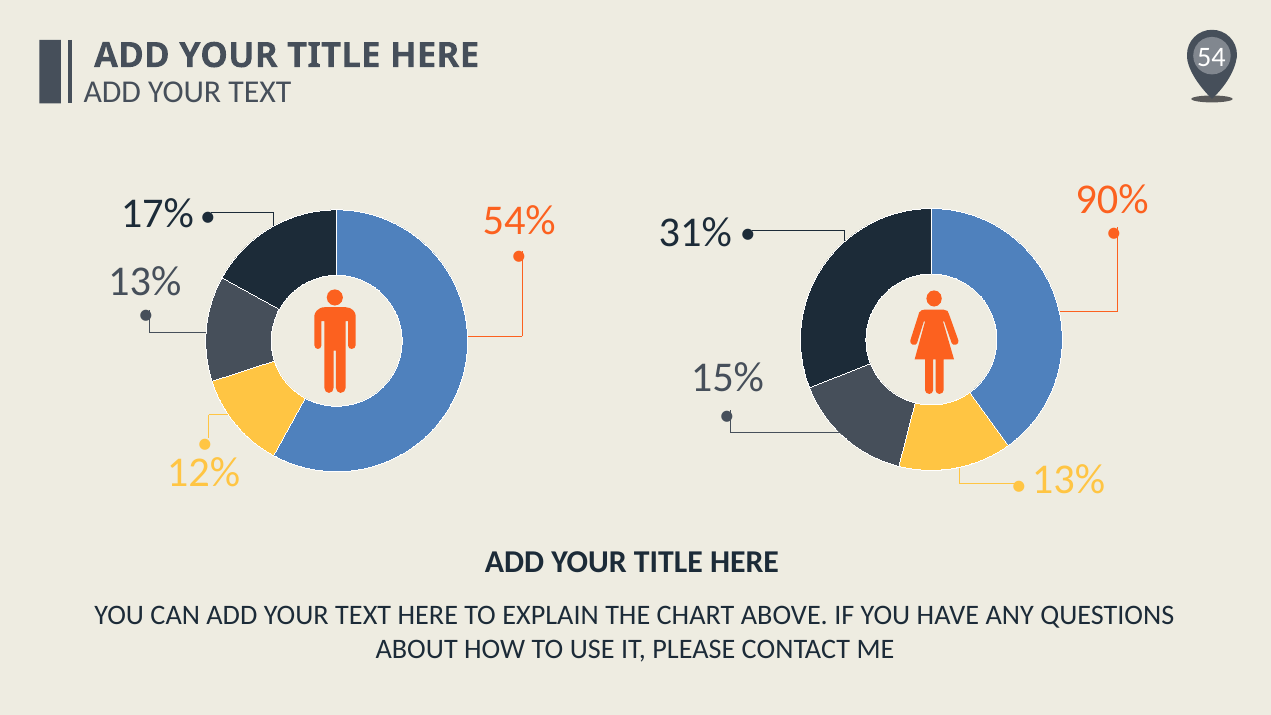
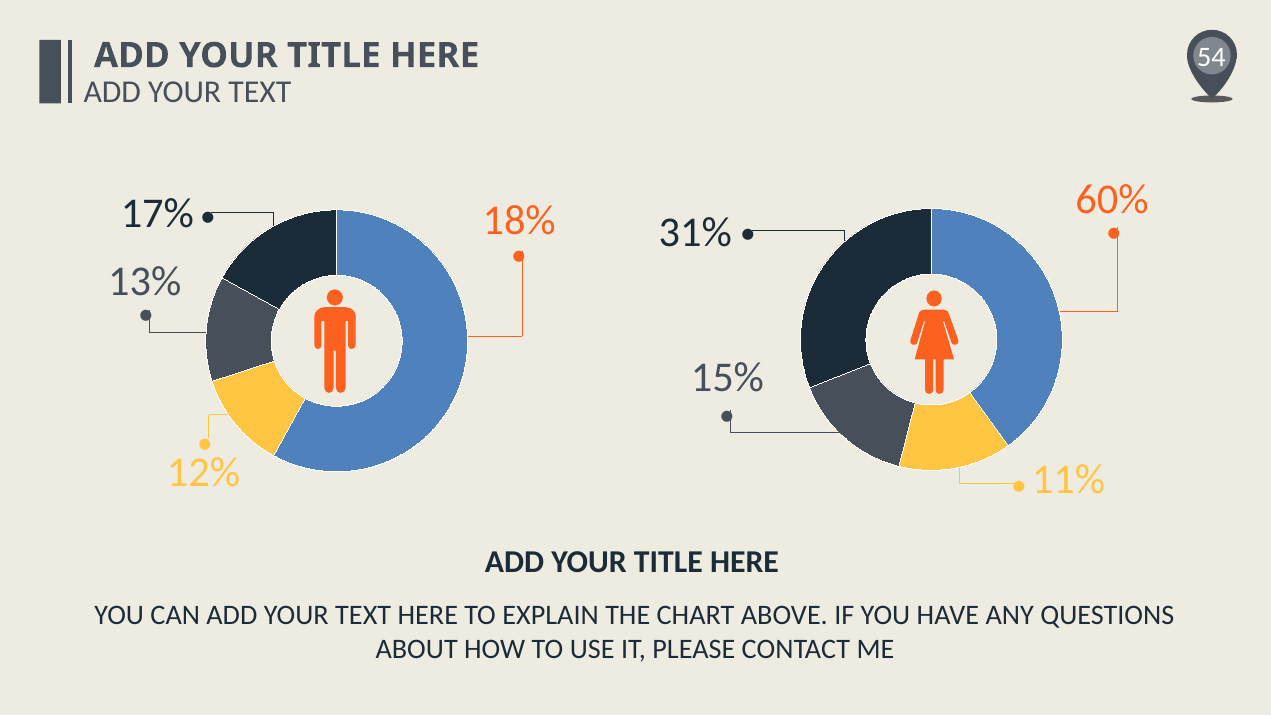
90%: 90% -> 60% (1112, 199)
54%: 54% -> 18% (519, 220)
13%: 13% -> 11% (1069, 479)
